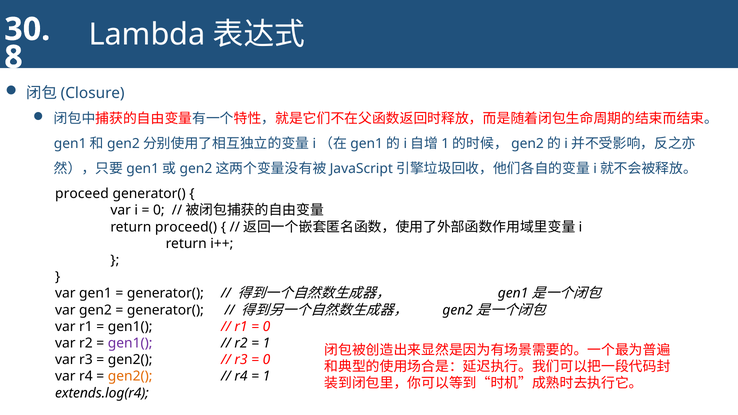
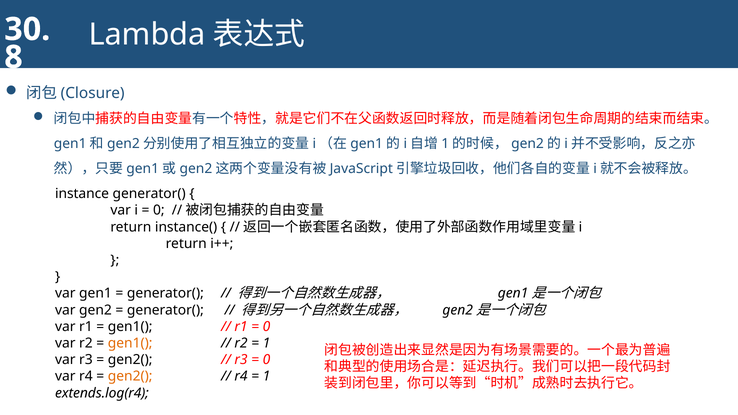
proceed: proceed -> instance (82, 194)
proceed(: proceed( -> instance( (186, 227)
gen1( colour: purple -> orange (130, 343)
